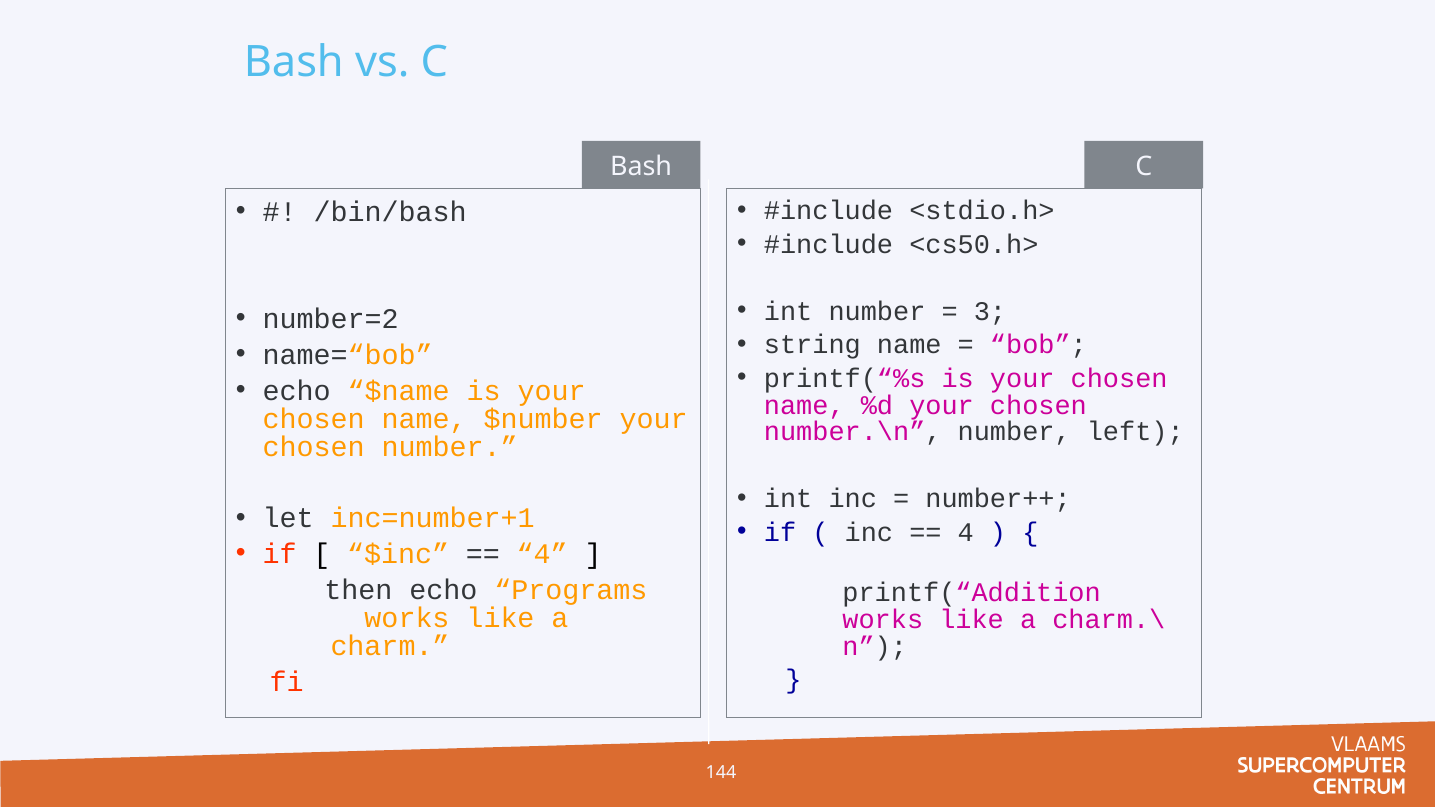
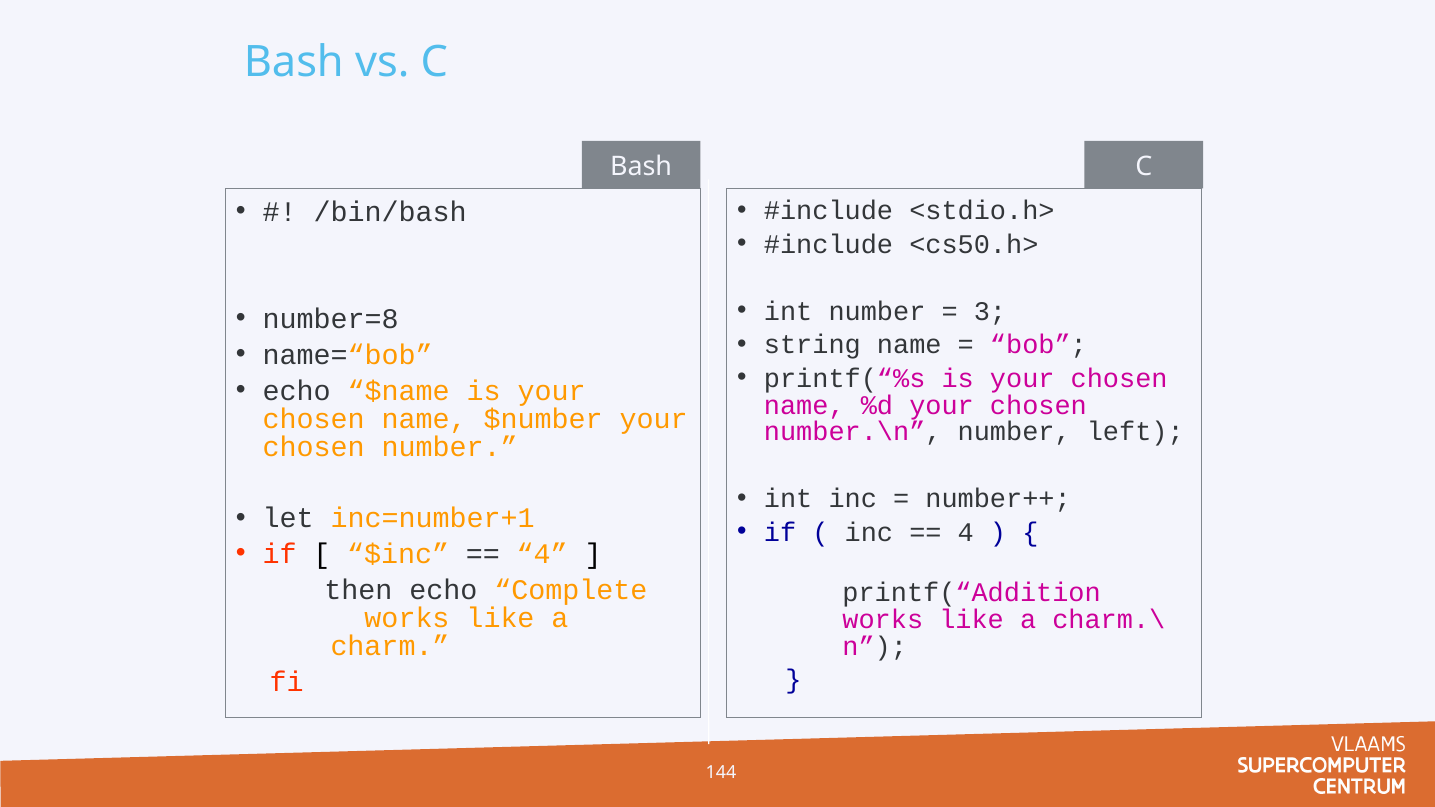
number=2: number=2 -> number=8 (331, 319)
Programs: Programs -> Complete (571, 590)
